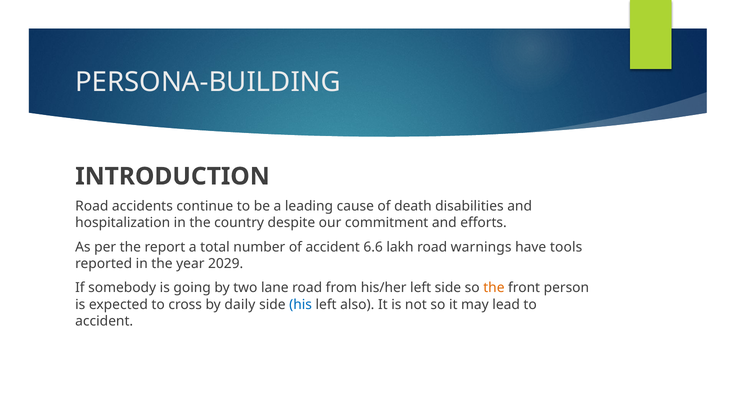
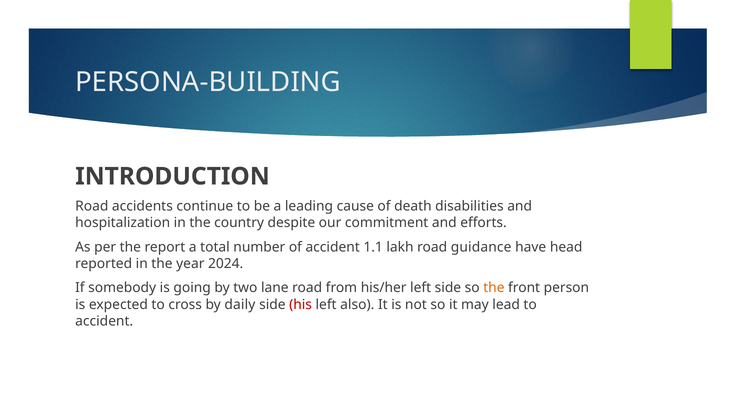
6.6: 6.6 -> 1.1 (373, 247)
warnings: warnings -> guidance (481, 247)
tools: tools -> head (566, 247)
2029: 2029 -> 2024 (226, 264)
his colour: blue -> red (301, 304)
